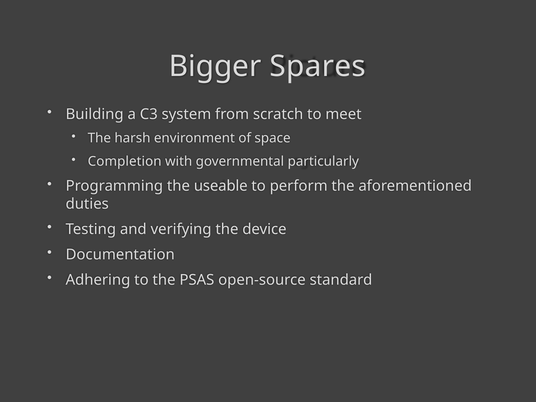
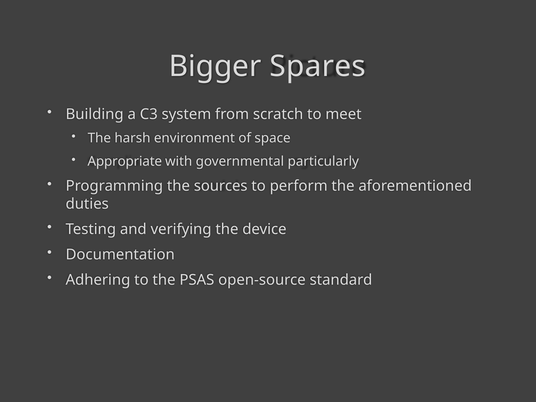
Completion: Completion -> Appropriate (125, 161)
useable: useable -> sources (221, 186)
